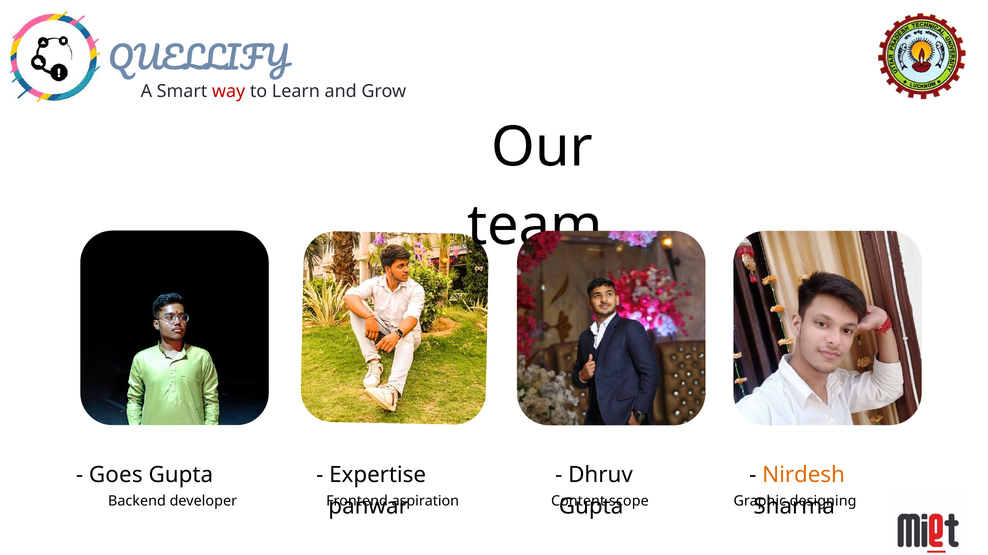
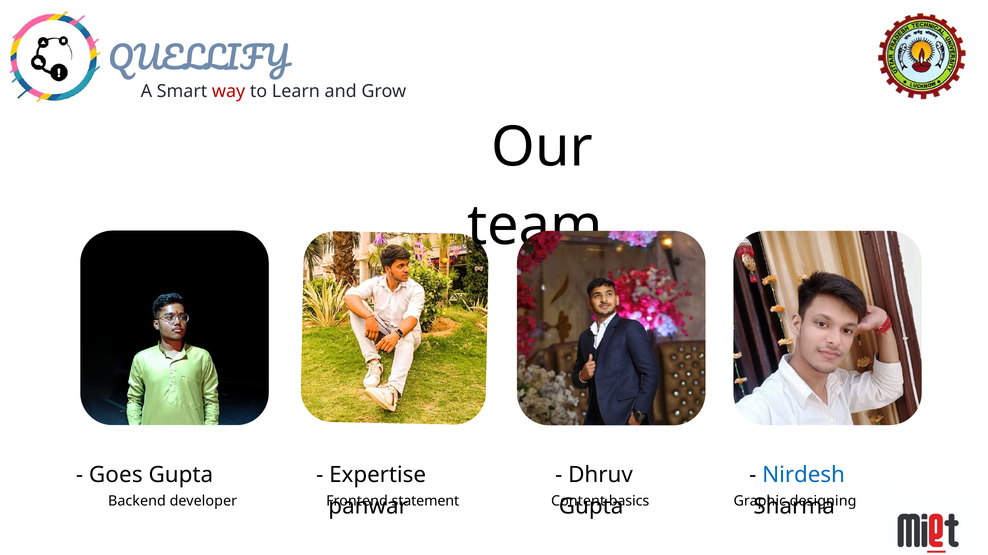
Nirdesh colour: orange -> blue (804, 476)
aspiration: aspiration -> statement (425, 502)
scope: scope -> basics (629, 502)
